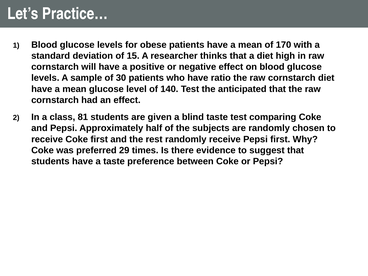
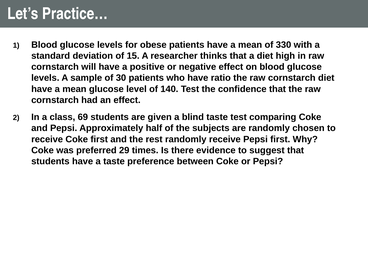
170: 170 -> 330 (284, 45)
anticipated: anticipated -> confidence (242, 89)
81: 81 -> 69 (83, 117)
